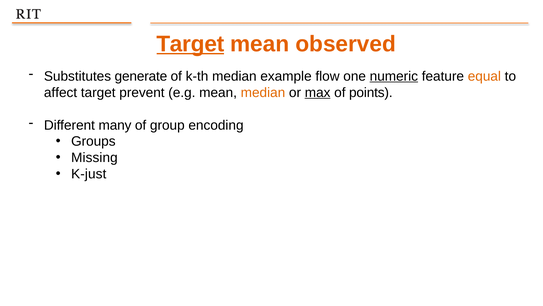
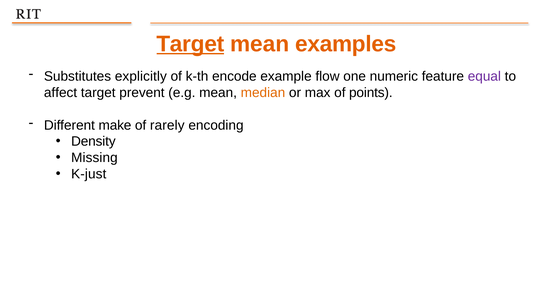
observed: observed -> examples (346, 44)
generate: generate -> explicitly (141, 76)
k-th median: median -> encode (234, 76)
numeric underline: present -> none (394, 76)
equal colour: orange -> purple (484, 76)
max underline: present -> none (318, 92)
many: many -> make (115, 125)
group: group -> rarely (167, 125)
Groups: Groups -> Density (93, 141)
